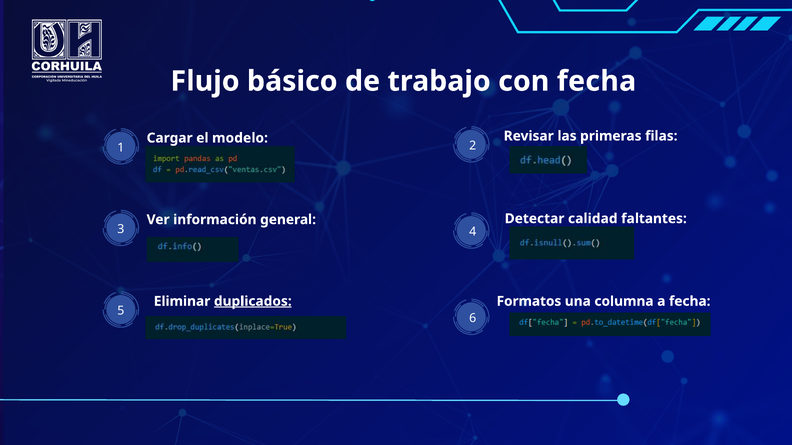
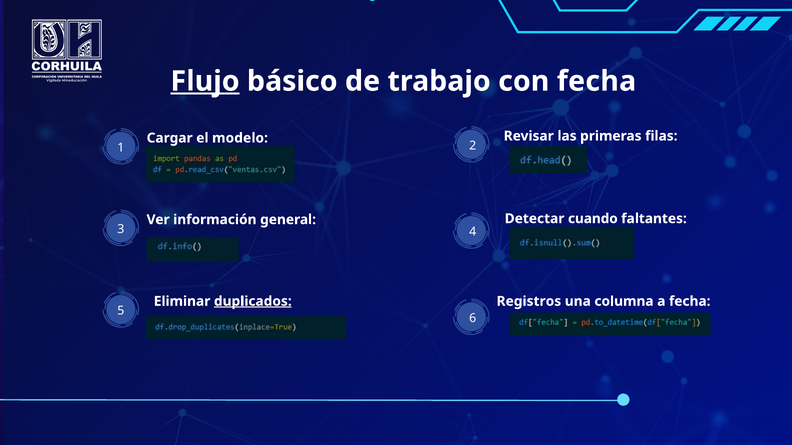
Flujo underline: none -> present (205, 81)
calidad: calidad -> cuando (593, 219)
Formatos: Formatos -> Registros (529, 302)
